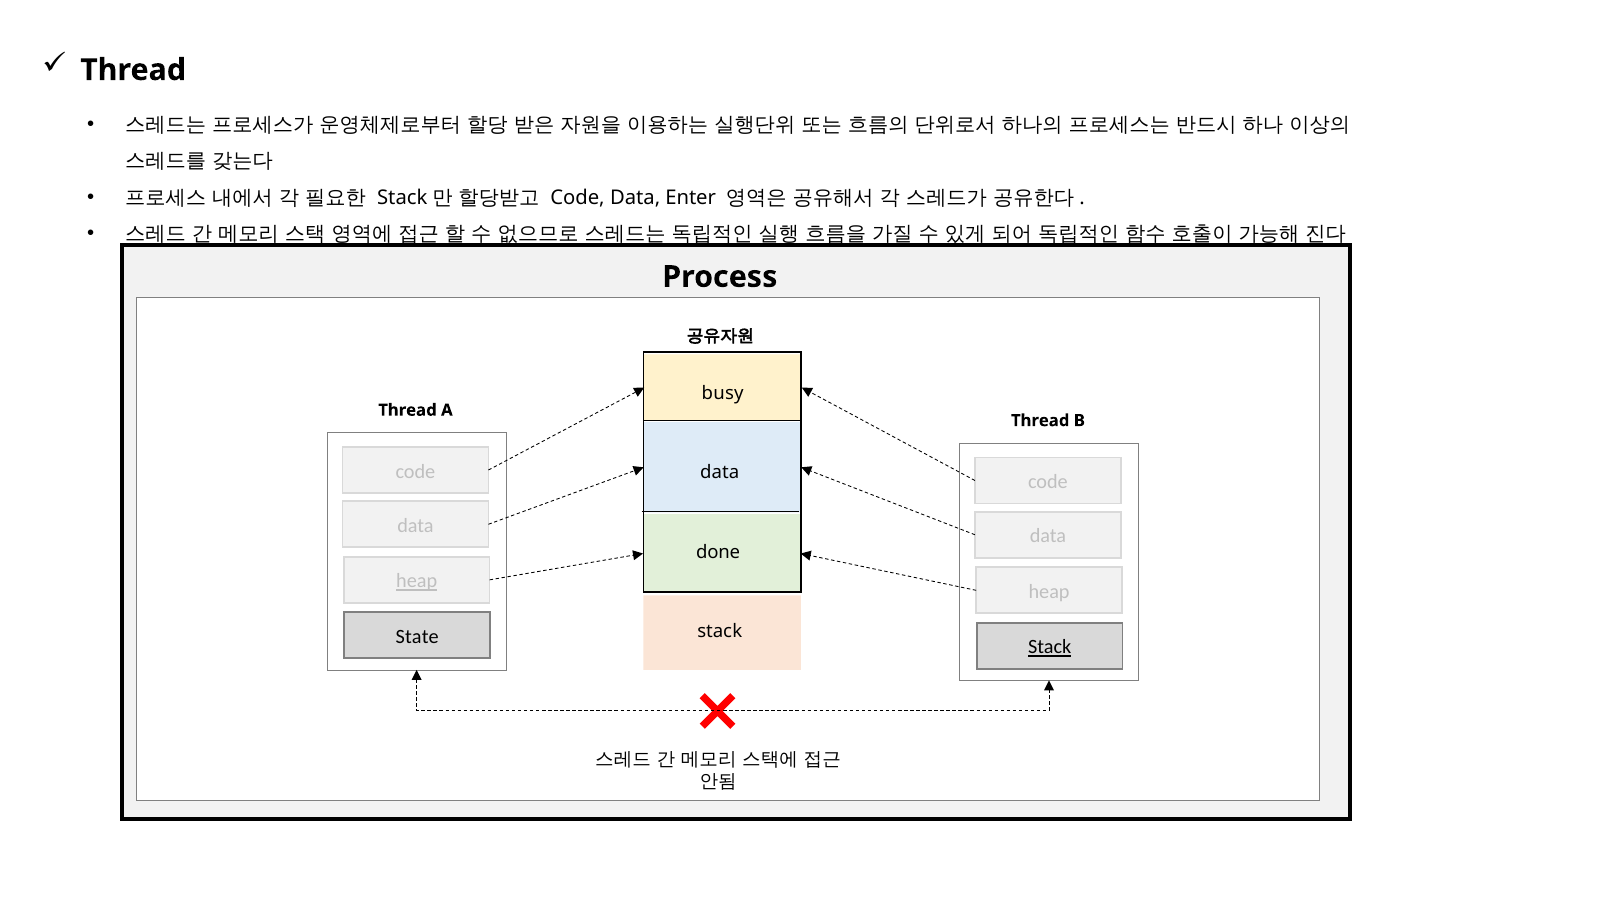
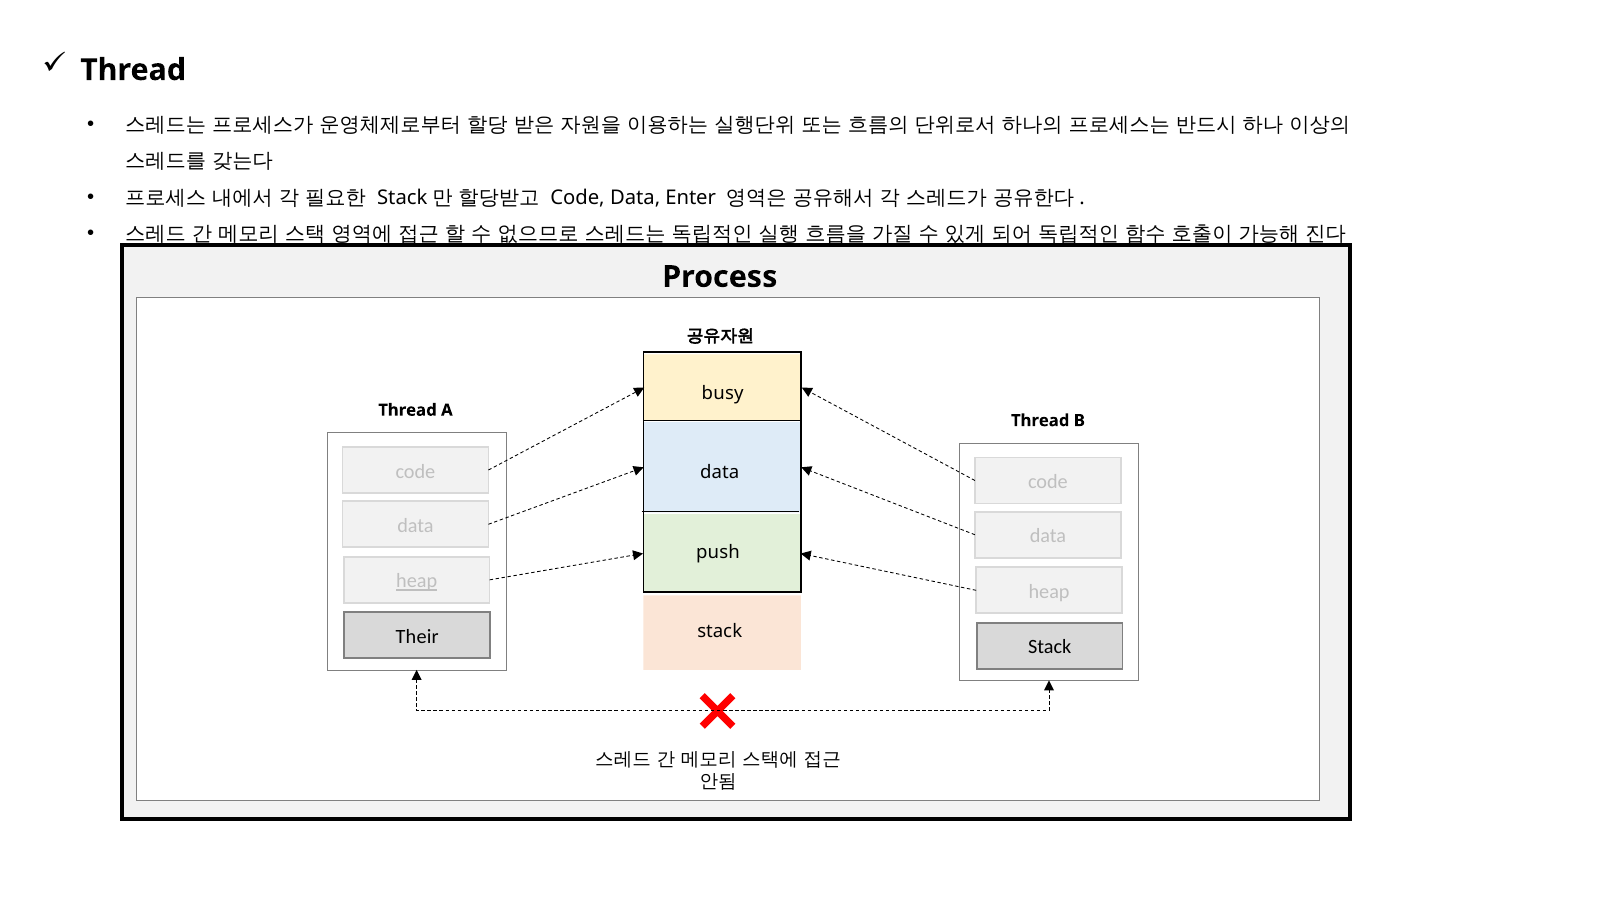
done: done -> push (718, 553)
State: State -> Their (417, 637)
Stack underline: present -> none (1050, 647)
